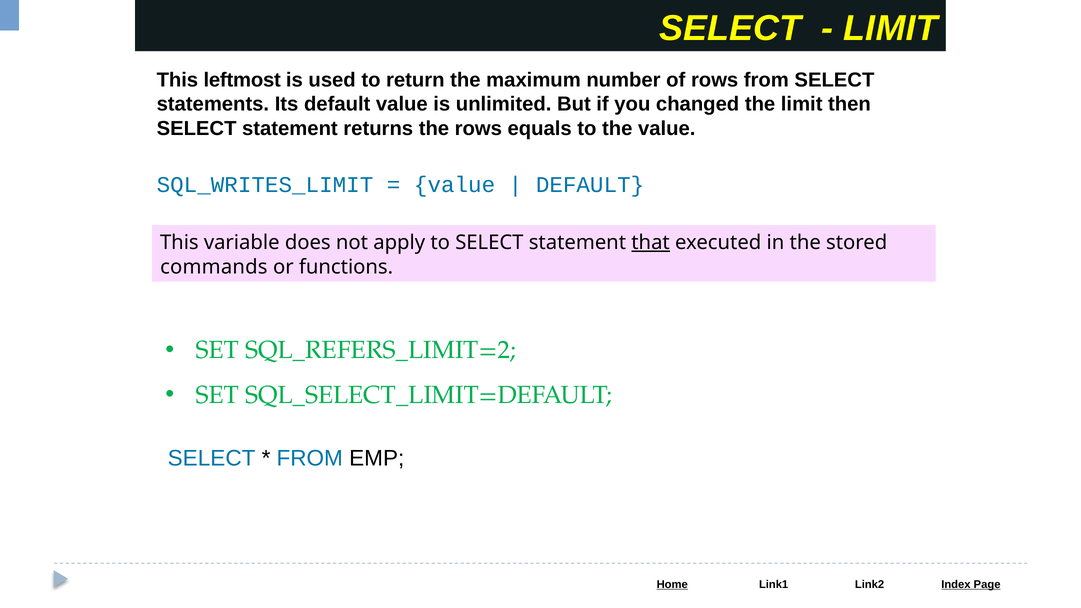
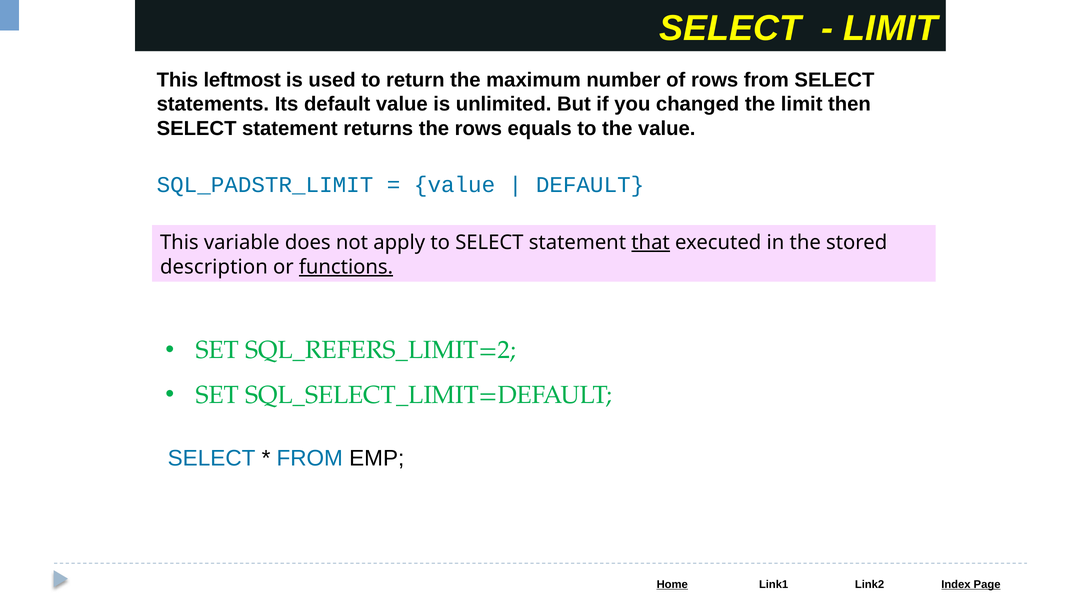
SQL_WRITES_LIMIT: SQL_WRITES_LIMIT -> SQL_PADSTR_LIMIT (265, 185)
commands: commands -> description (214, 267)
functions underline: none -> present (346, 267)
